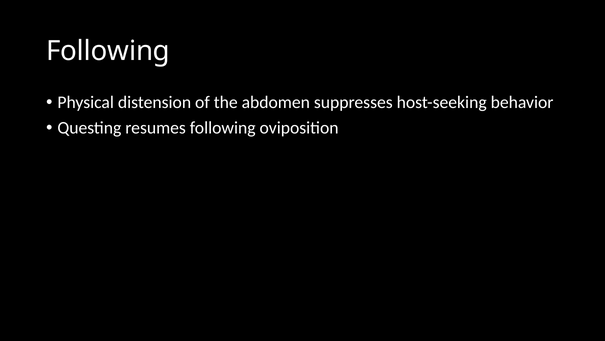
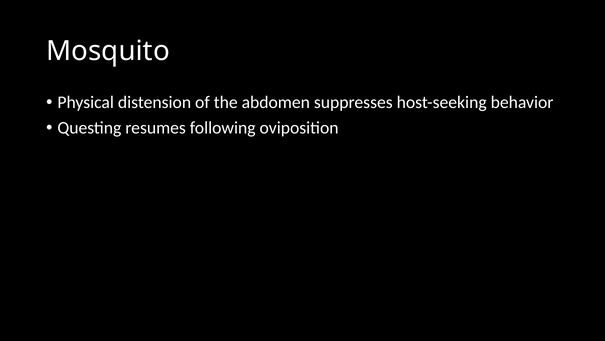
Following: Following -> Mosquito (108, 51)
